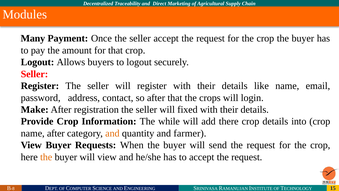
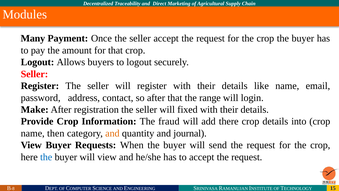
crops: crops -> range (210, 98)
while: while -> fraud (169, 121)
name after: after -> then (56, 133)
farmer: farmer -> journal (190, 133)
the colour: orange -> blue (46, 157)
